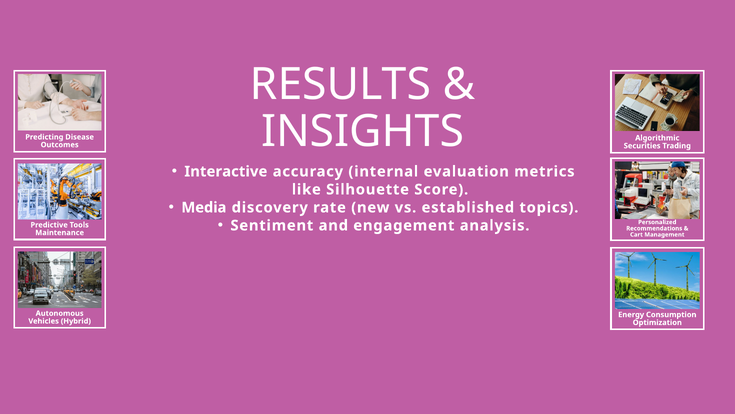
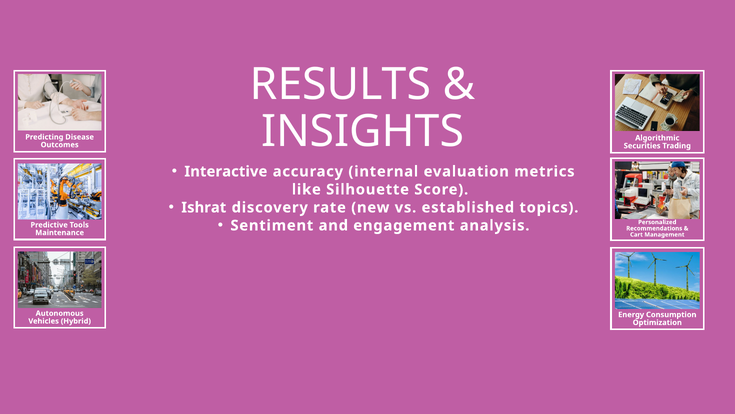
Media: Media -> Ishrat (204, 207)
